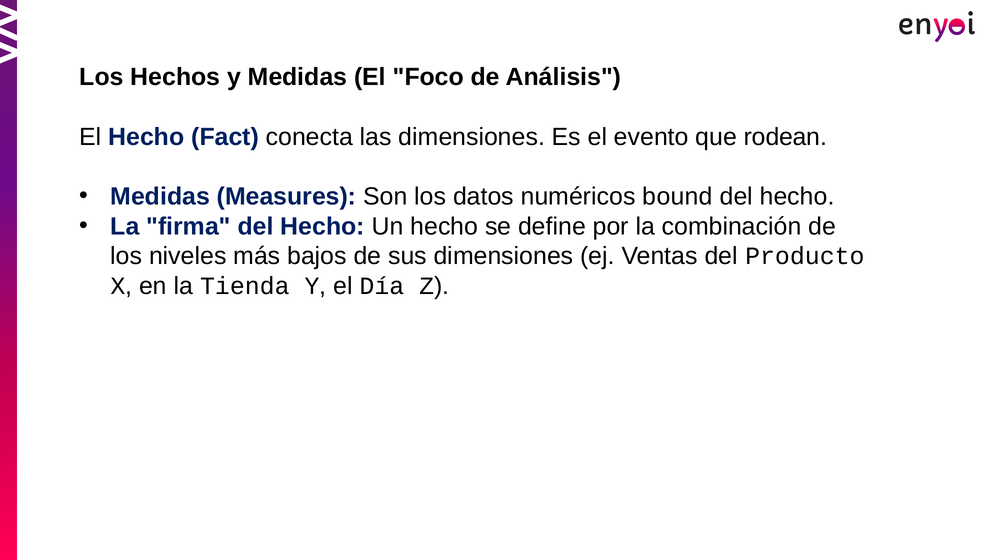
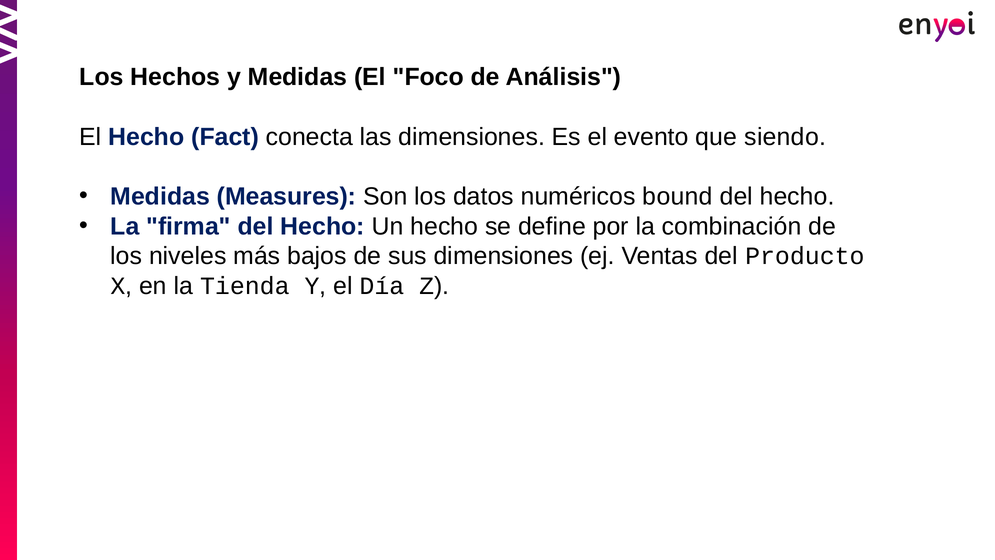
rodean: rodean -> siendo (785, 137)
